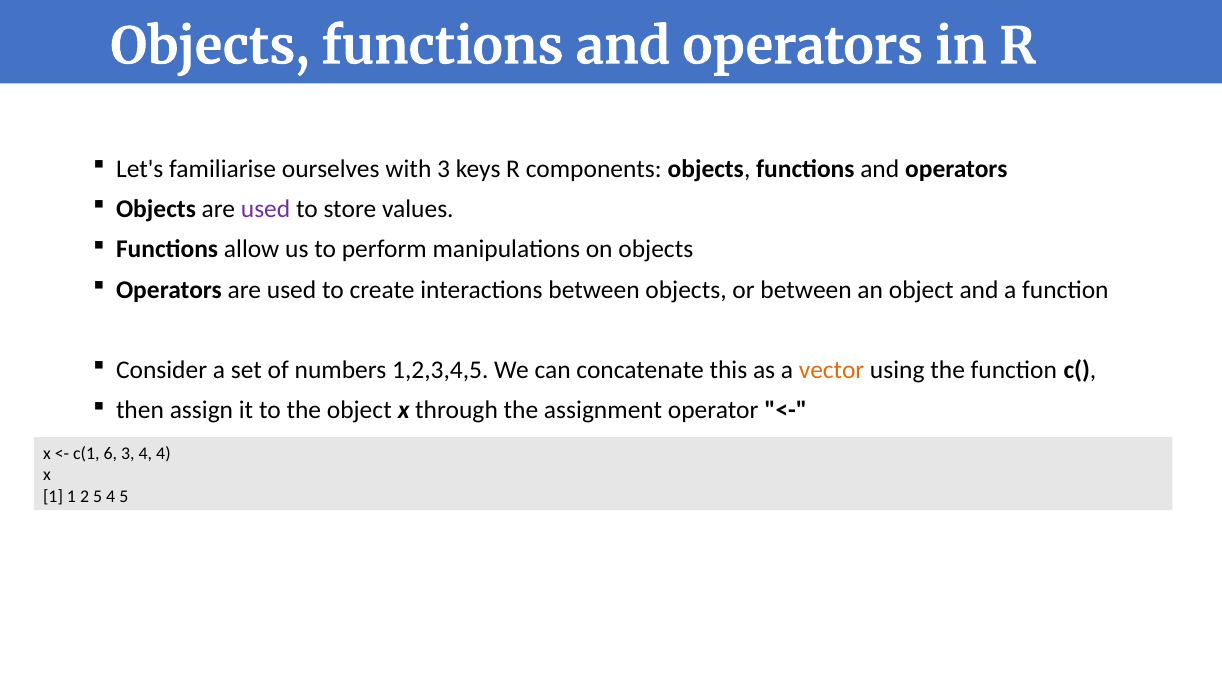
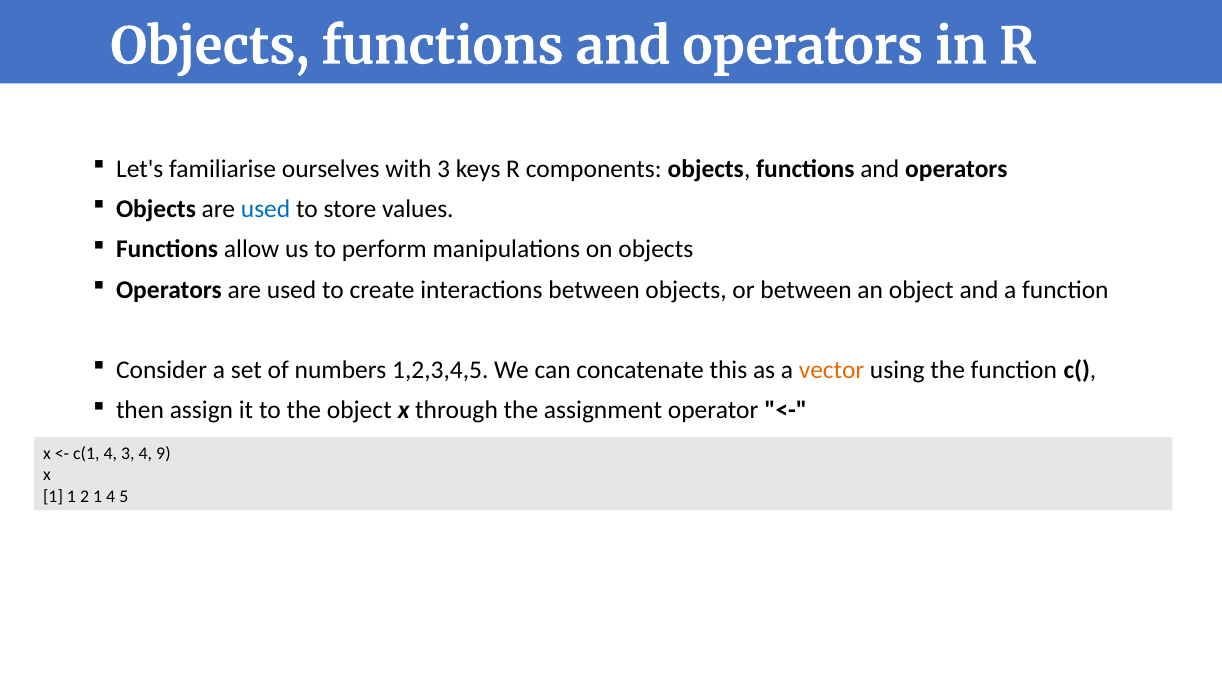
used colour: purple -> blue (266, 209)
c(1 6: 6 -> 4 (110, 454)
4 4: 4 -> 9 (163, 454)
2 5: 5 -> 1 (98, 497)
